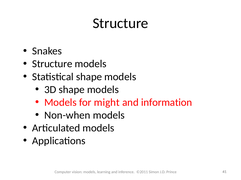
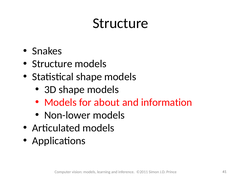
might: might -> about (107, 103)
Non-when: Non-when -> Non-lower (67, 116)
